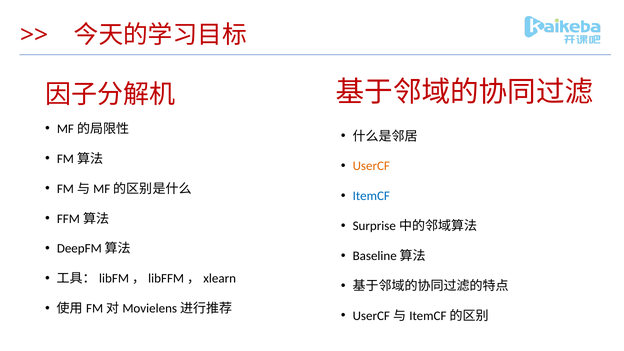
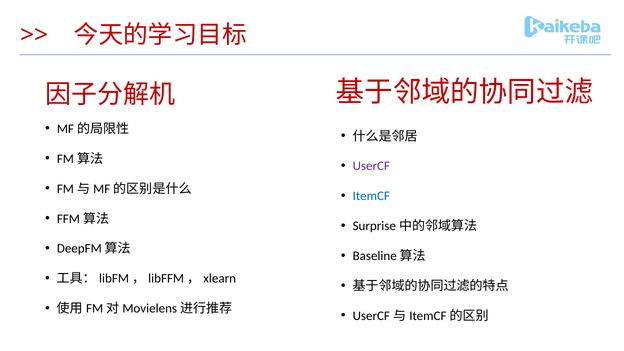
UserCF colour: orange -> purple (371, 166)
